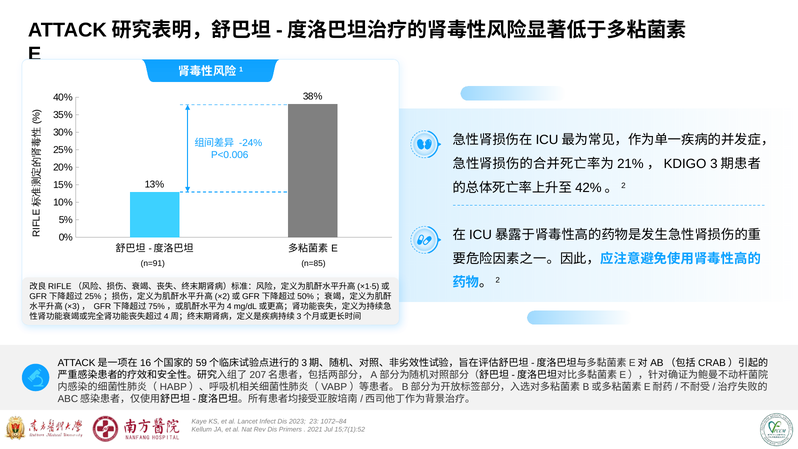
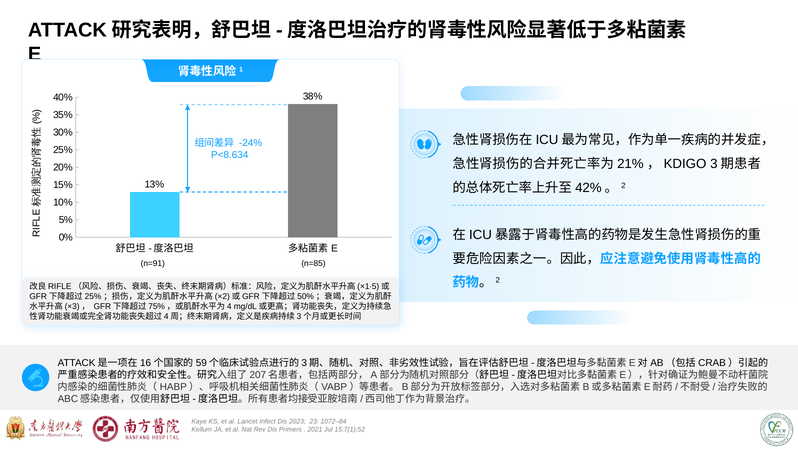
P<0.006: P<0.006 -> P<8.634 (230, 155)
